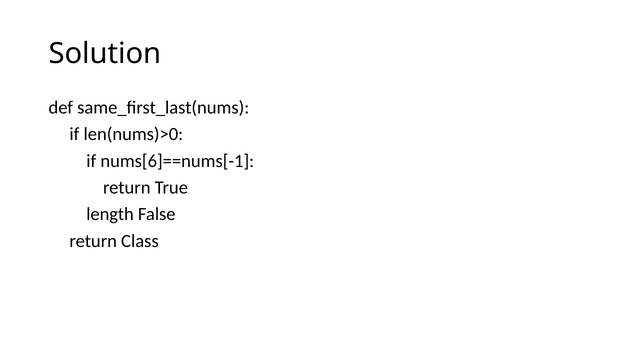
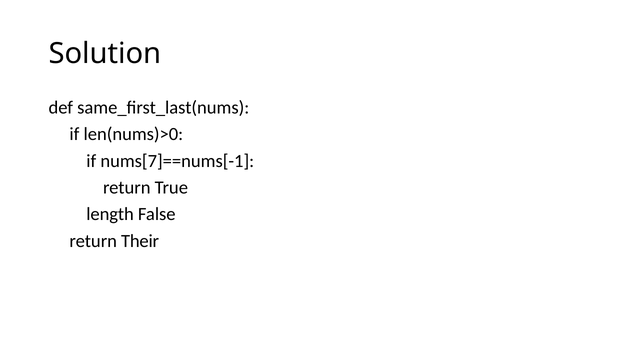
nums[6]==nums[-1: nums[6]==nums[-1 -> nums[7]==nums[-1 (177, 161)
Class: Class -> Their (140, 241)
